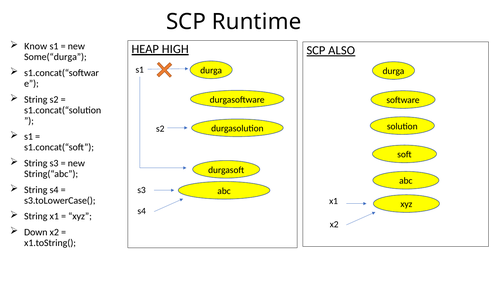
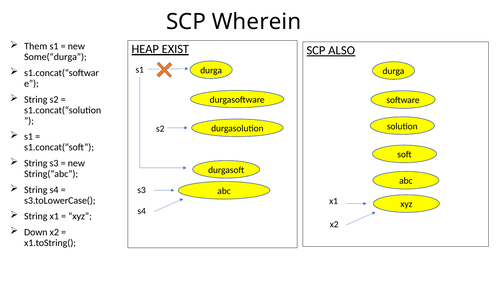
Runtime: Runtime -> Wherein (256, 22)
Know: Know -> Them (36, 46)
HIGH: HIGH -> EXIST (175, 49)
